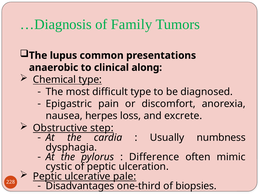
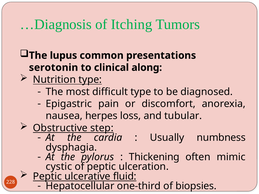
Family: Family -> Itching (132, 24)
anaerobic: anaerobic -> serotonin (53, 68)
Chemical: Chemical -> Nutrition (54, 80)
excrete: excrete -> tubular (183, 116)
Difference: Difference -> Thickening (154, 157)
pale: pale -> fluid (125, 177)
Disadvantages: Disadvantages -> Hepatocellular (80, 186)
